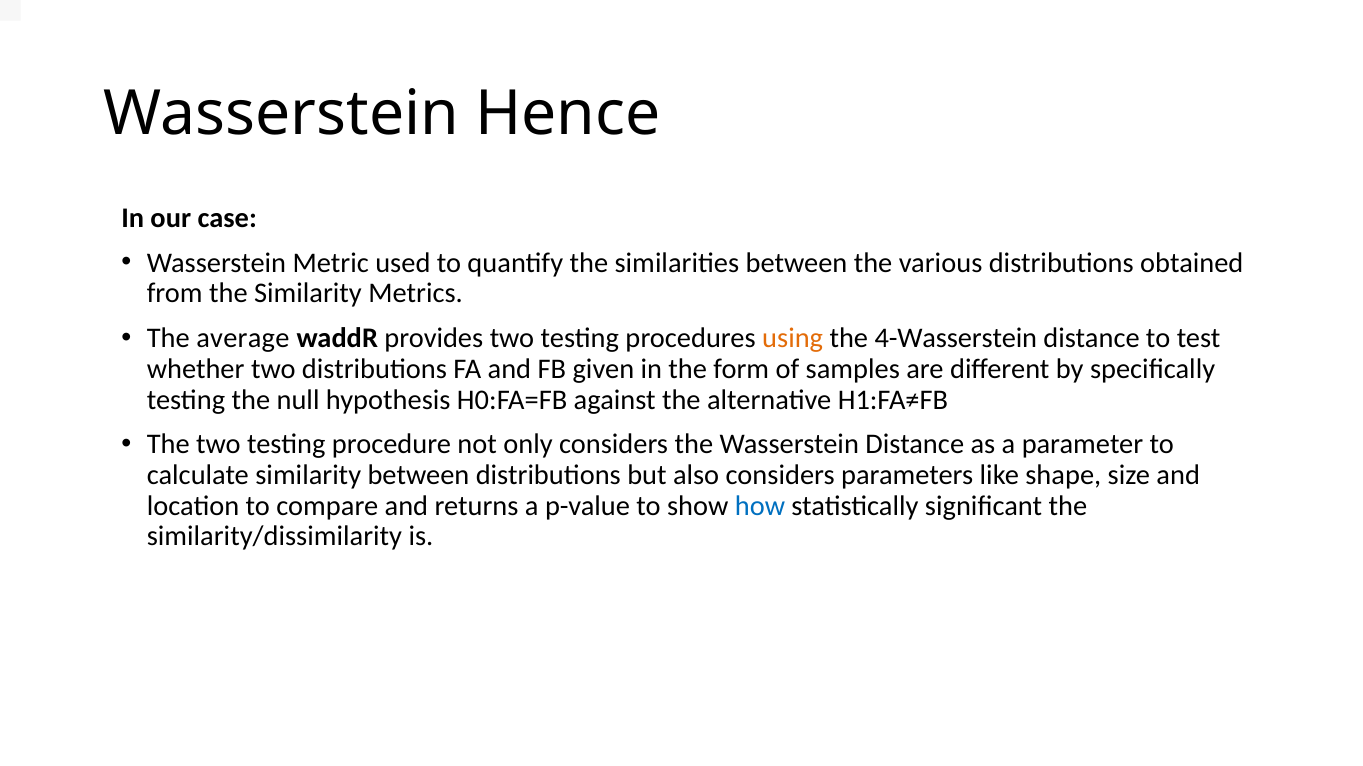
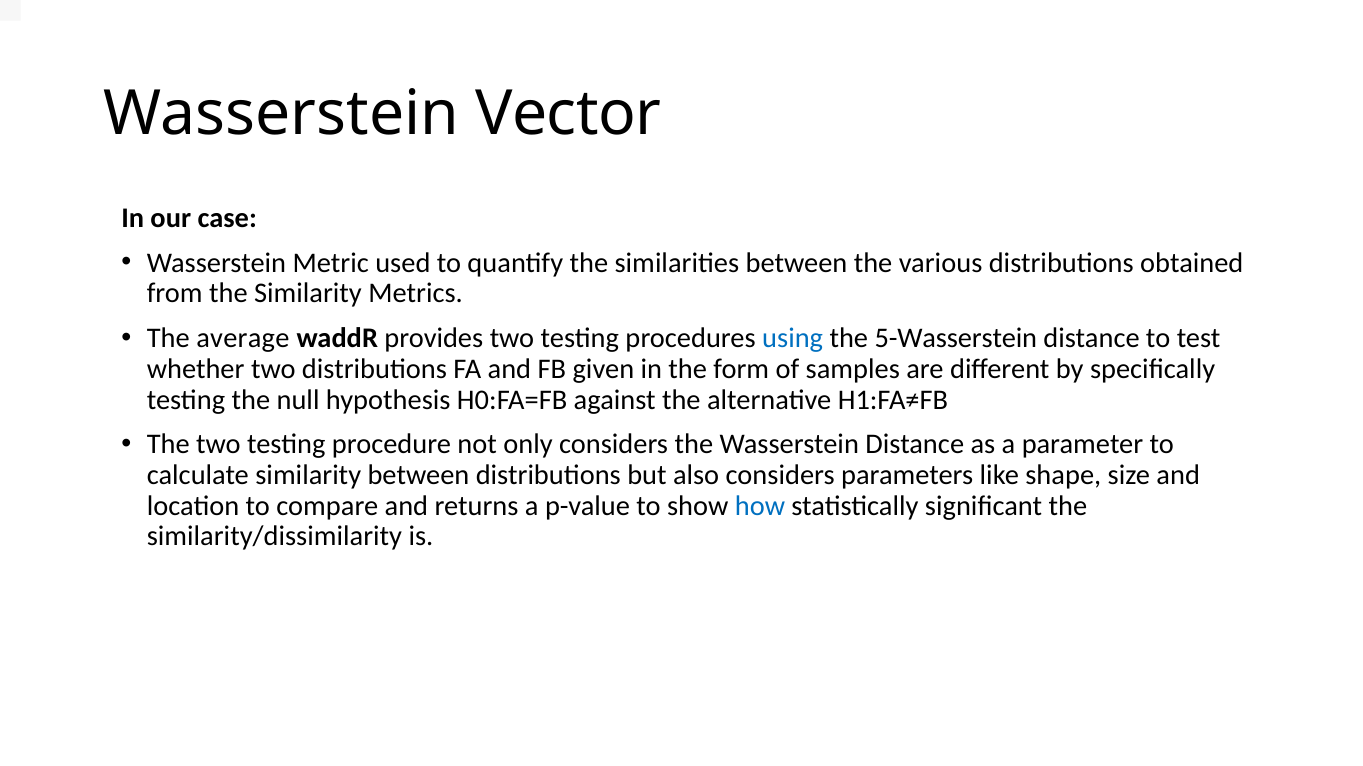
Hence: Hence -> Vector (568, 114)
using colour: orange -> blue (793, 339)
4-Wasserstein: 4-Wasserstein -> 5-Wasserstein (956, 339)
